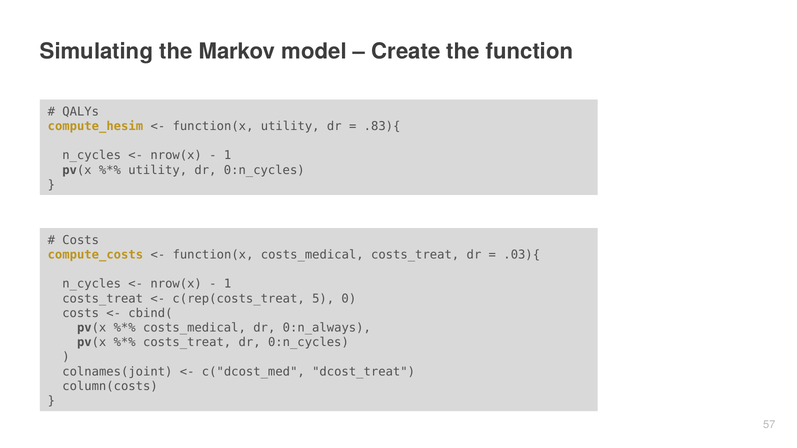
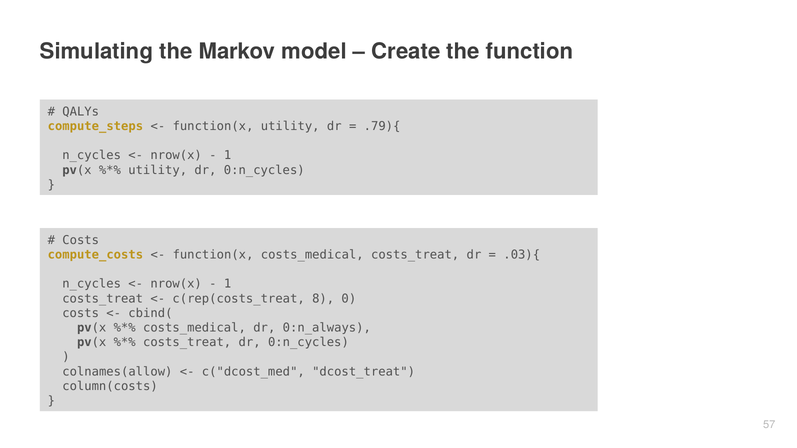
compute_hesim: compute_hesim -> compute_steps (95, 126)
.83){: .83){ -> .79){ (382, 126)
5: 5 -> 8 (323, 299)
colnames(joint: colnames(joint -> colnames(allow (117, 372)
